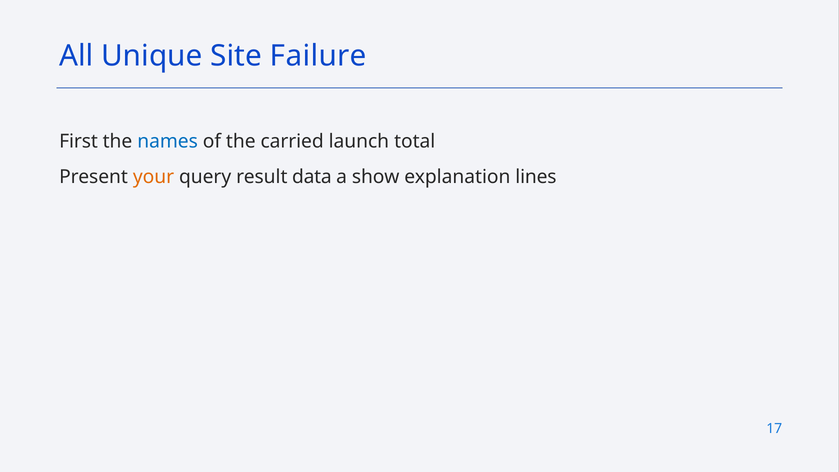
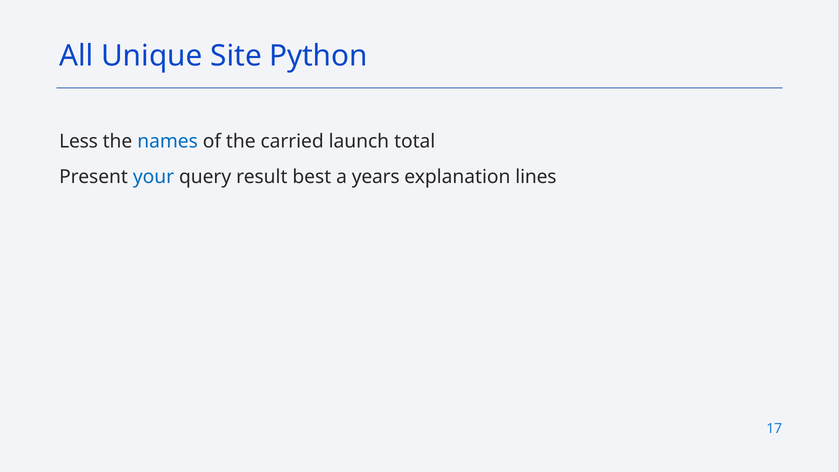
Failure: Failure -> Python (318, 56)
First: First -> Less (79, 142)
your colour: orange -> blue (153, 177)
data: data -> best (312, 177)
show: show -> years (376, 177)
